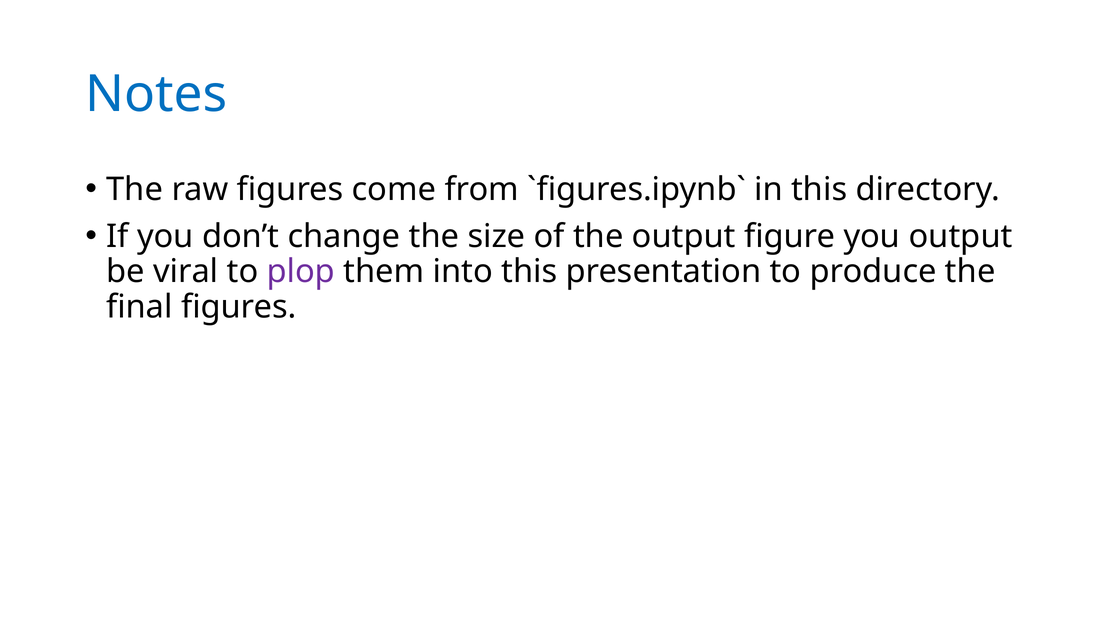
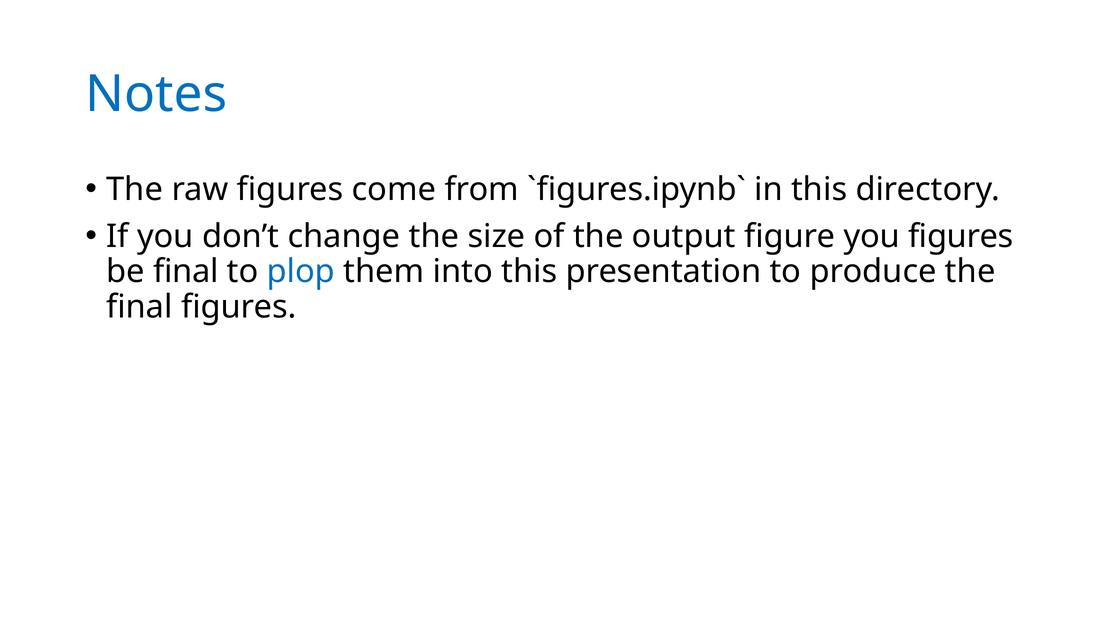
you output: output -> figures (961, 236)
be viral: viral -> final (186, 272)
plop colour: purple -> blue (301, 272)
